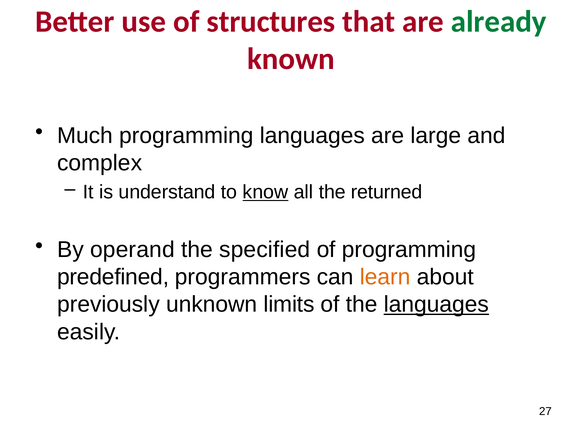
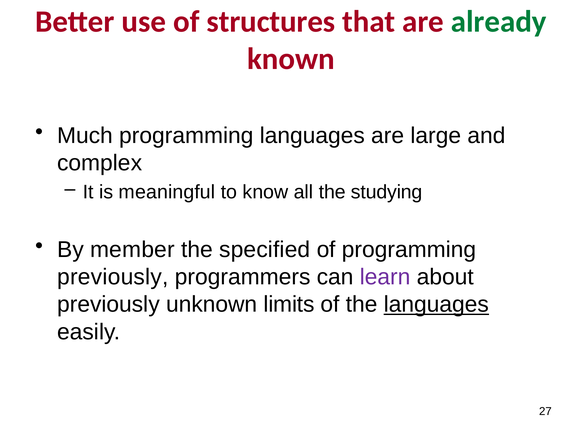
understand: understand -> meaningful (167, 192)
know underline: present -> none (265, 192)
returned: returned -> studying (387, 192)
operand: operand -> member (132, 250)
predefined: predefined -> previously (113, 277)
learn colour: orange -> purple (385, 277)
